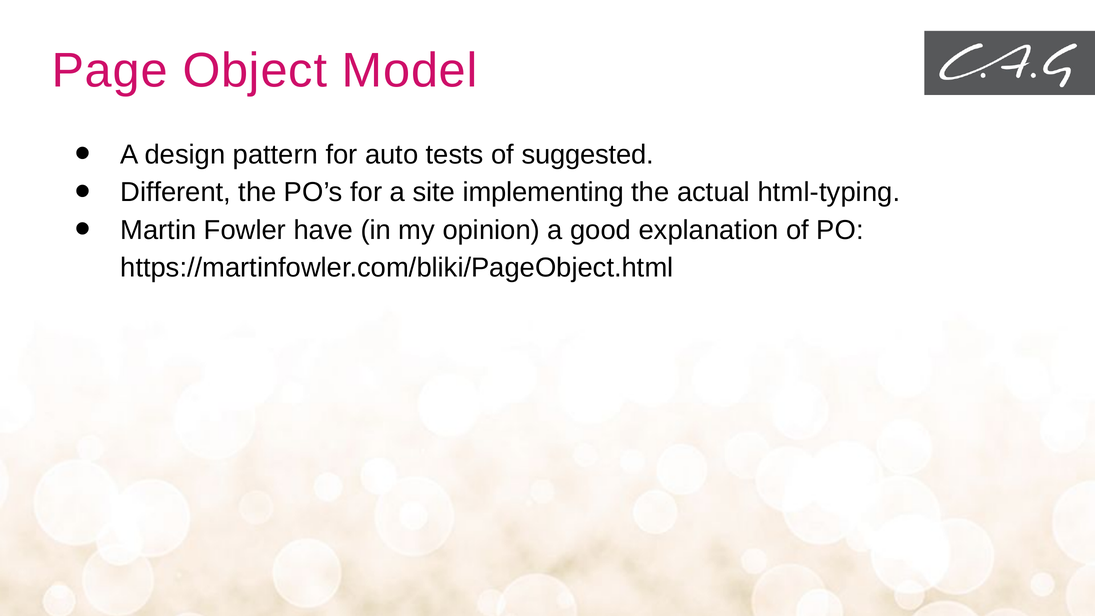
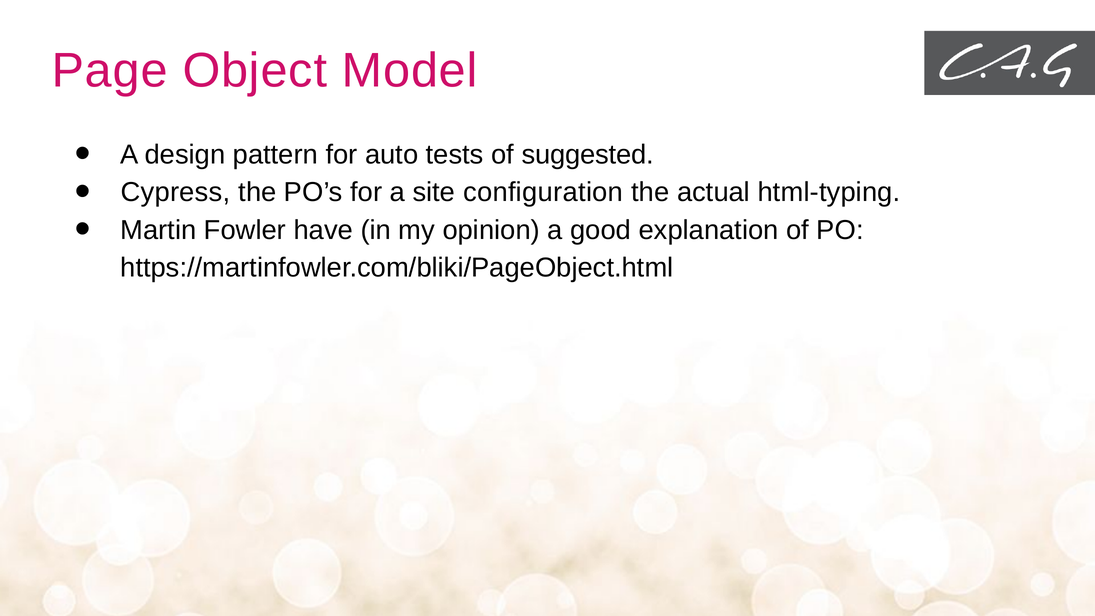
Different: Different -> Cypress (175, 192)
implementing: implementing -> configuration (543, 192)
